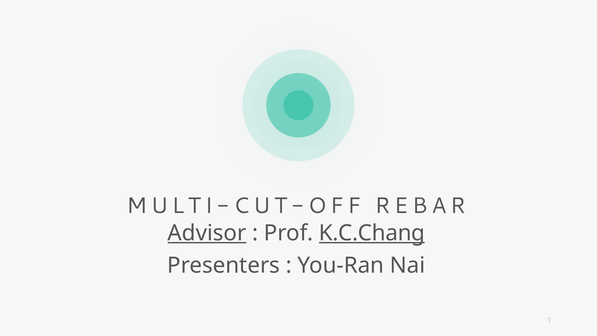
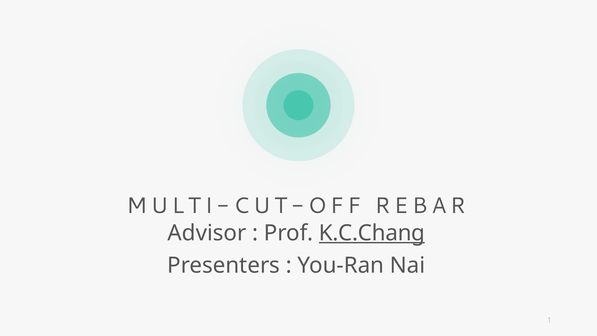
Advisor underline: present -> none (207, 233)
